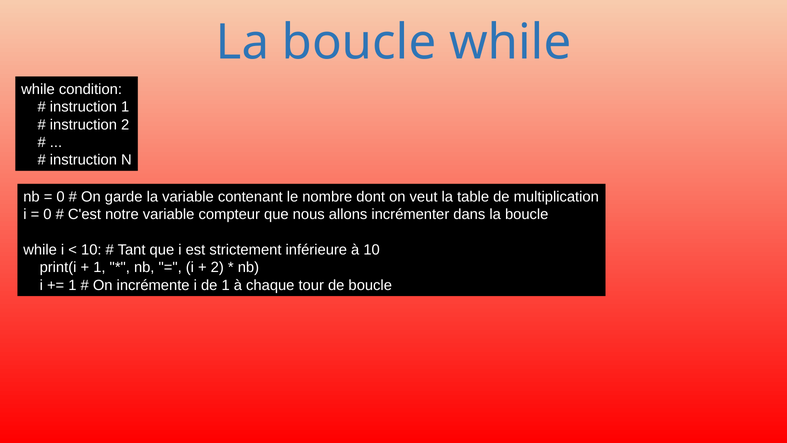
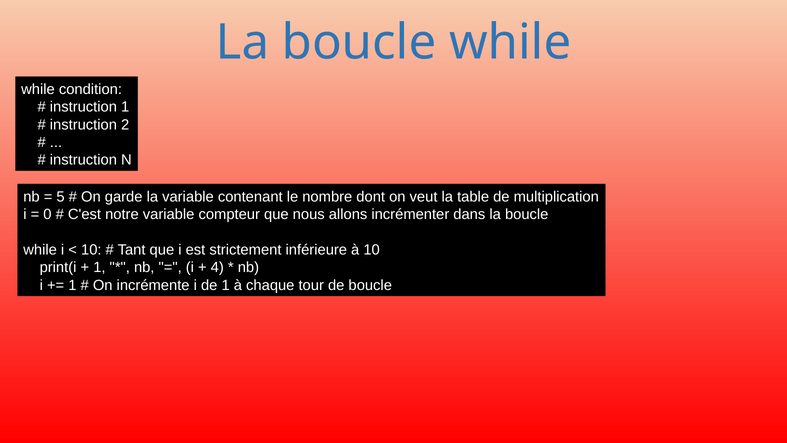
0: 0 -> 5 (61, 197)
2: 2 -> 4 (217, 267)
